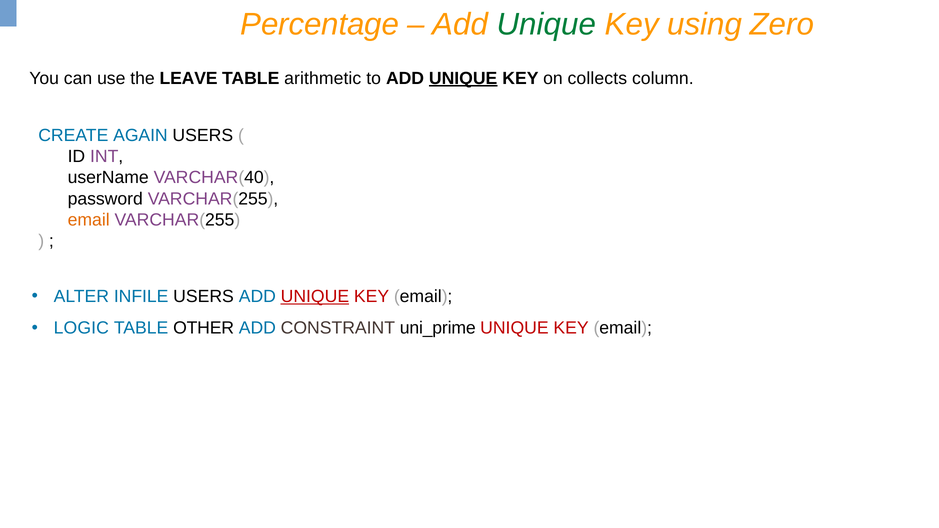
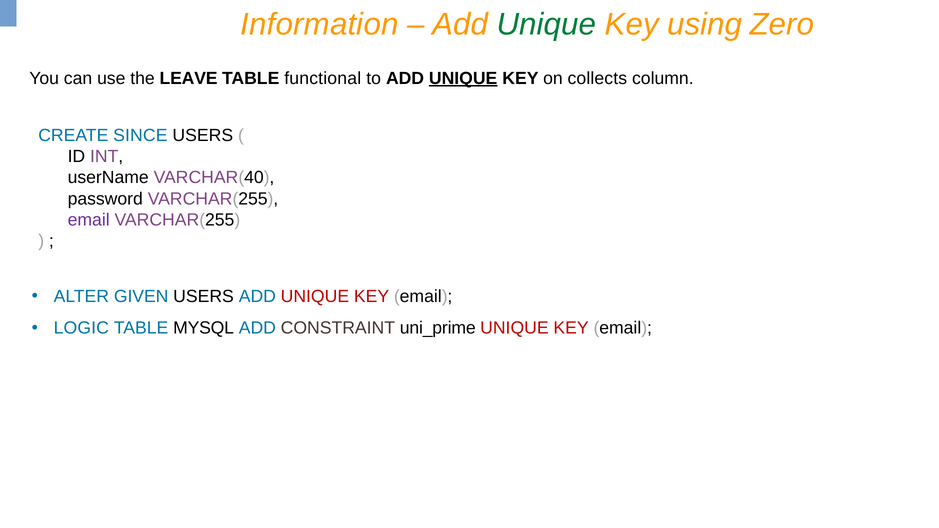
Percentage: Percentage -> Information (320, 24)
arithmetic: arithmetic -> functional (323, 78)
AGAIN: AGAIN -> SINCE (140, 135)
email colour: orange -> purple (89, 220)
INFILE: INFILE -> GIVEN (141, 297)
UNIQUE underline: present -> none (315, 297)
OTHER: OTHER -> MYSQL (204, 328)
